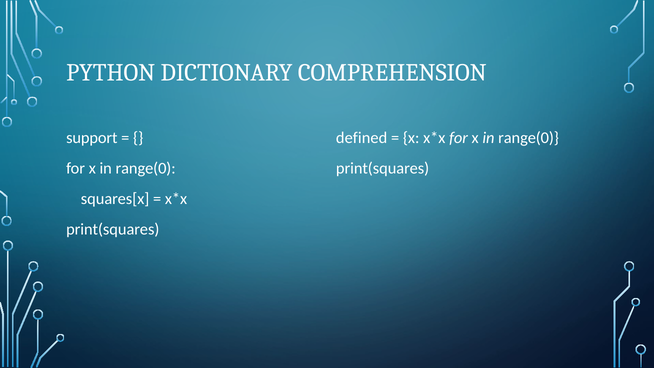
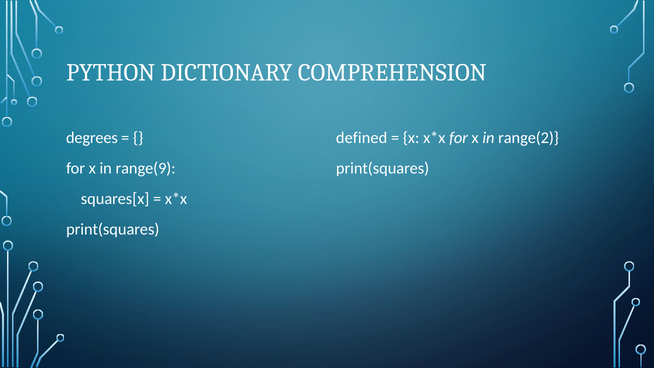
support: support -> degrees (92, 138)
range(0: range(0 -> range(2 (529, 138)
range(0: range(0 -> range(9 (146, 168)
